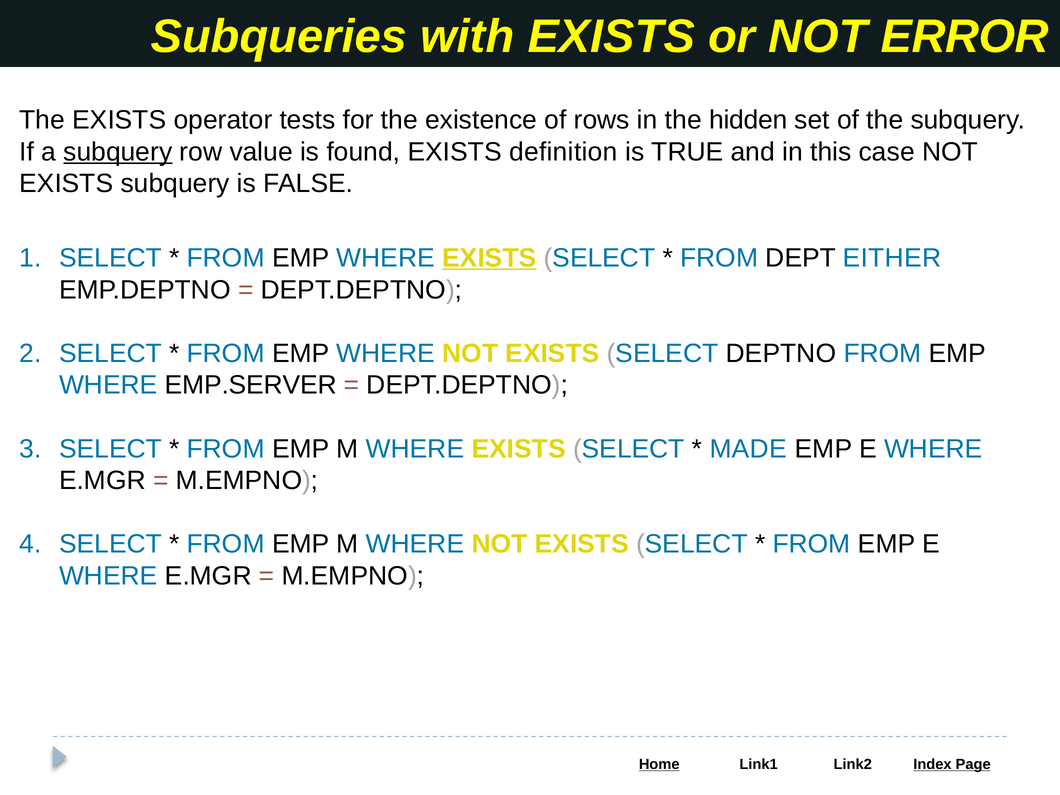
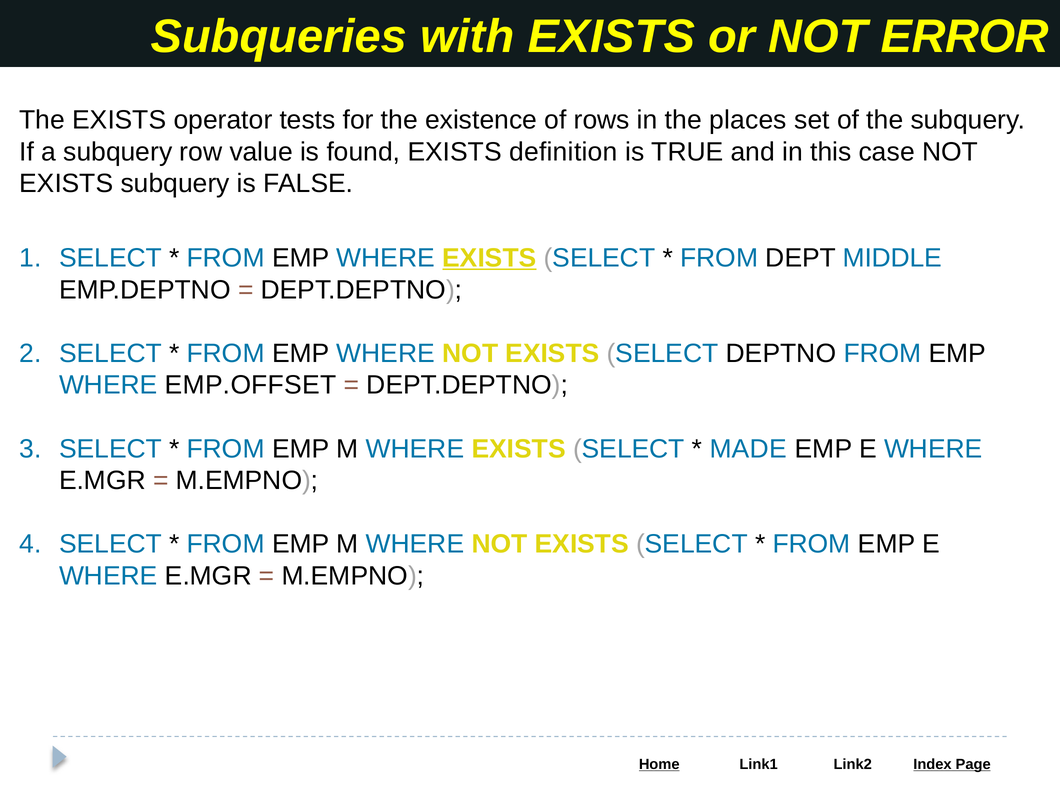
hidden: hidden -> places (748, 120)
subquery underline: present -> none (118, 152)
EITHER: EITHER -> MIDDLE (892, 258)
EMP.SERVER: EMP.SERVER -> EMP.OFFSET (251, 385)
